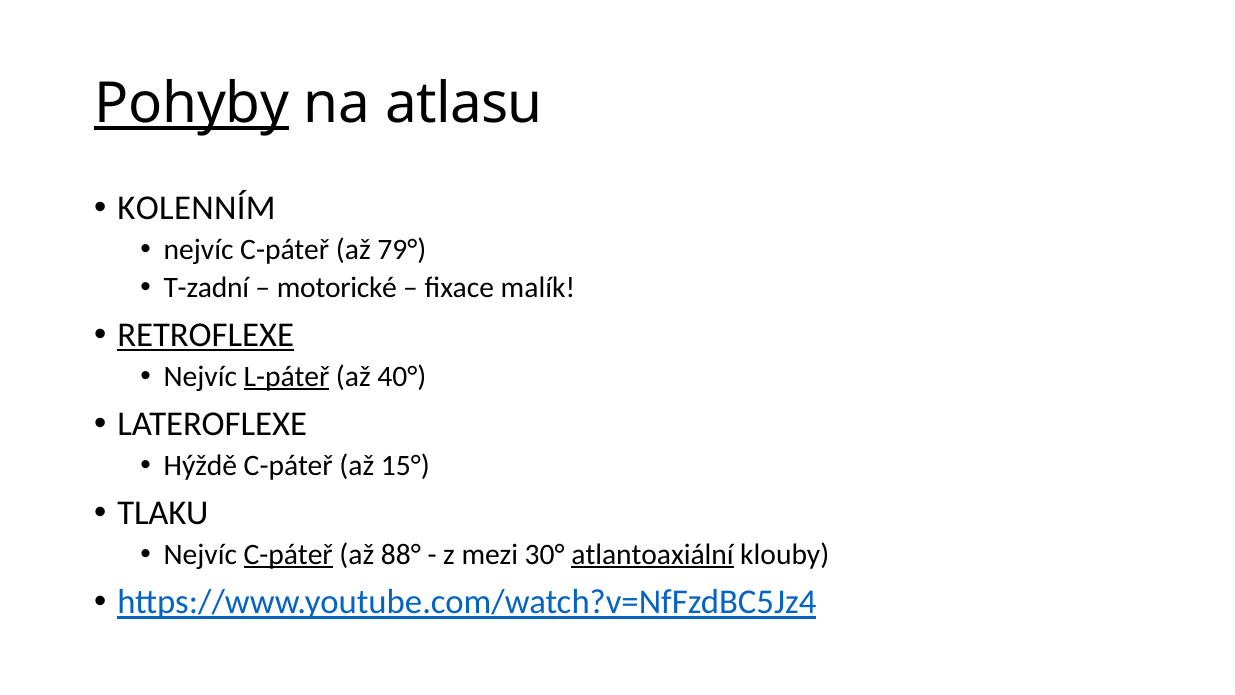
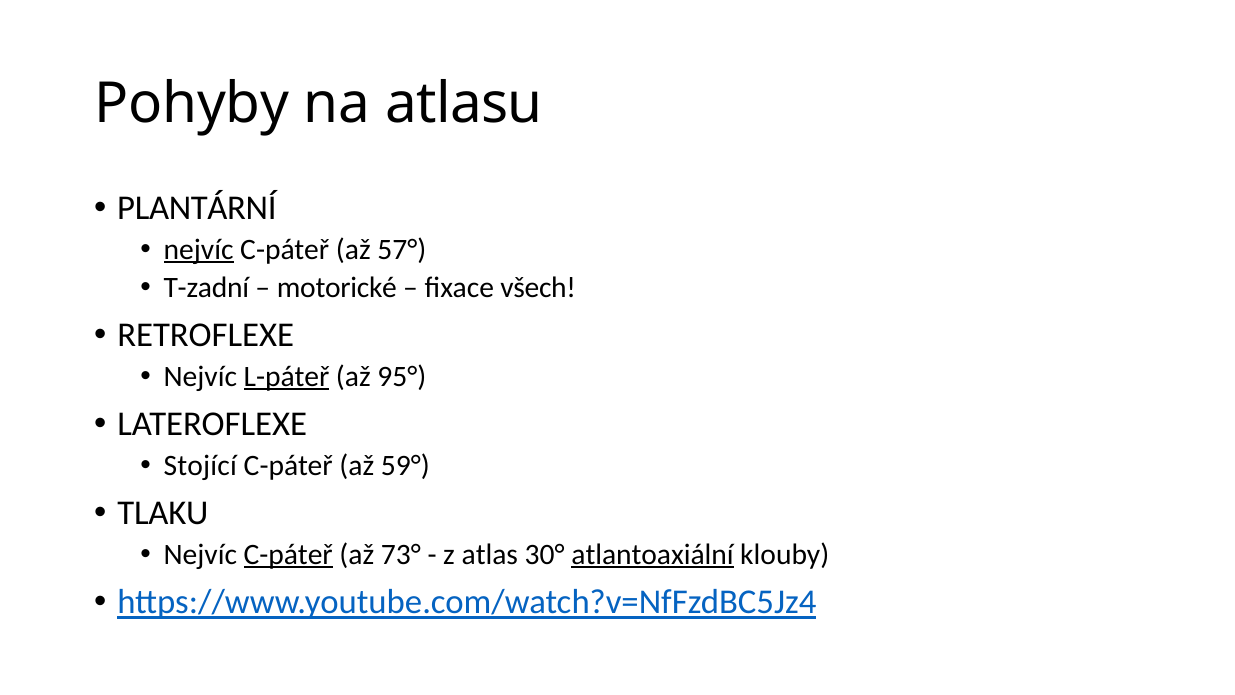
Pohyby underline: present -> none (192, 104)
KOLENNÍM: KOLENNÍM -> PLANTÁRNÍ (197, 208)
nejvíc underline: none -> present (199, 249)
79°: 79° -> 57° (402, 249)
malík: malík -> všech (538, 288)
RETROFLEXE underline: present -> none (206, 335)
40°: 40° -> 95° (402, 376)
Hýždě: Hýždě -> Stojící (200, 465)
15°: 15° -> 59° (405, 465)
88°: 88° -> 73° (401, 554)
mezi: mezi -> atlas (490, 554)
